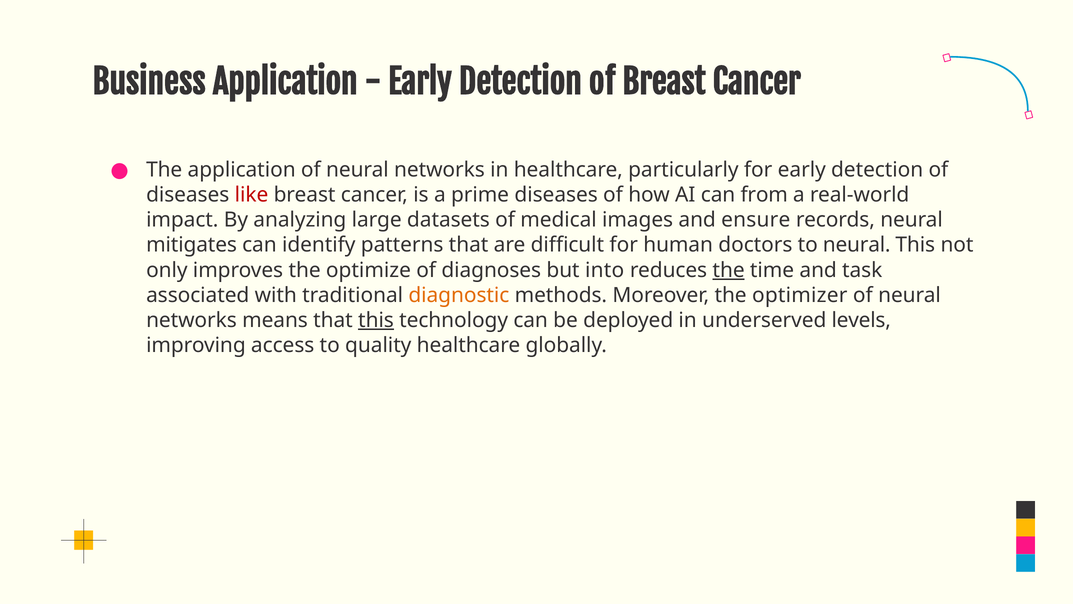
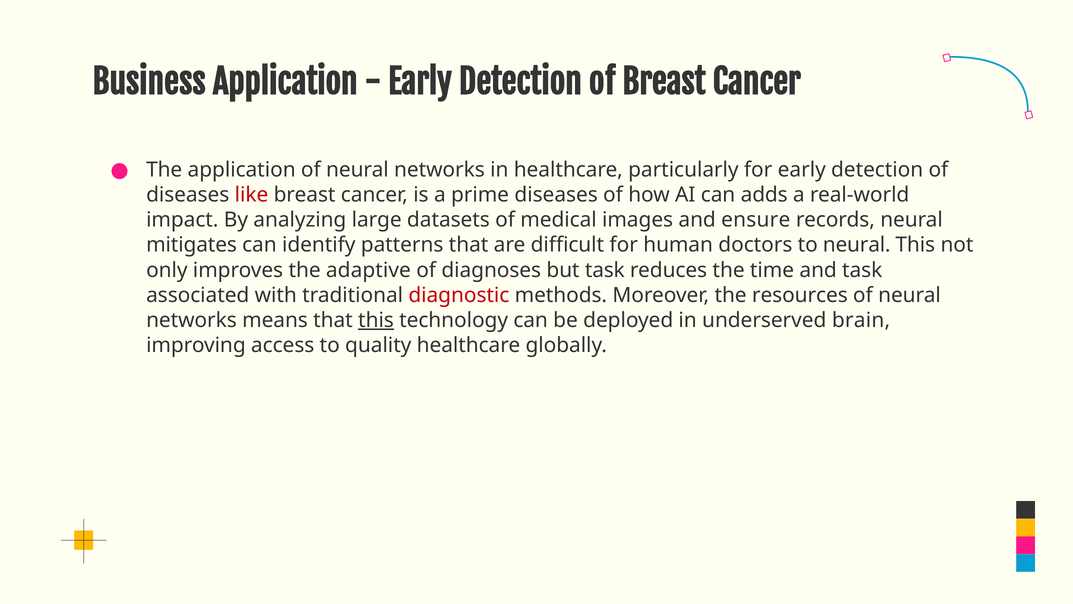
from: from -> adds (764, 195)
optimize: optimize -> adaptive (368, 270)
but into: into -> task (605, 270)
the underline: present -> none (729, 270)
diagnostic colour: orange -> red (459, 295)
optimizer: optimizer -> resources (800, 295)
levels: levels -> brain (861, 320)
